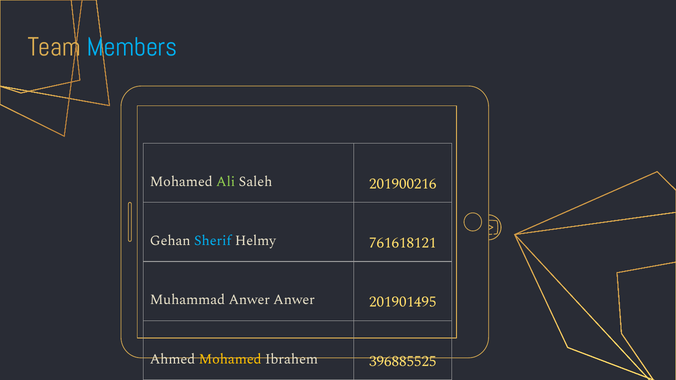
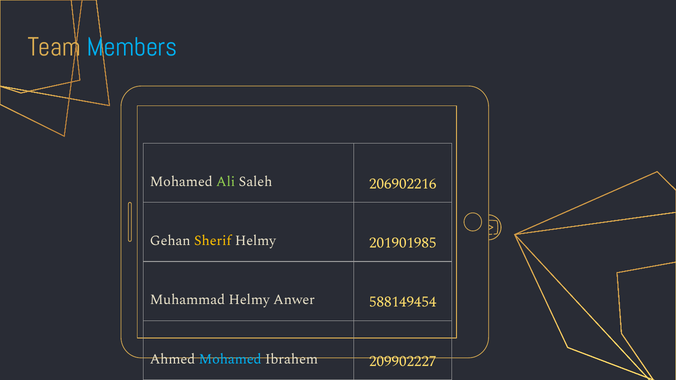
201900216: 201900216 -> 206902216 (403, 184)
Sherif colour: light blue -> yellow (213, 241)
761618121: 761618121 -> 201901985 (403, 243)
Muhammad Anwer: Anwer -> Helmy (249, 300)
201901495: 201901495 -> 588149454 (403, 302)
Mohamed colour: yellow -> light blue (230, 359)
396885525: 396885525 -> 209902227 (403, 361)
